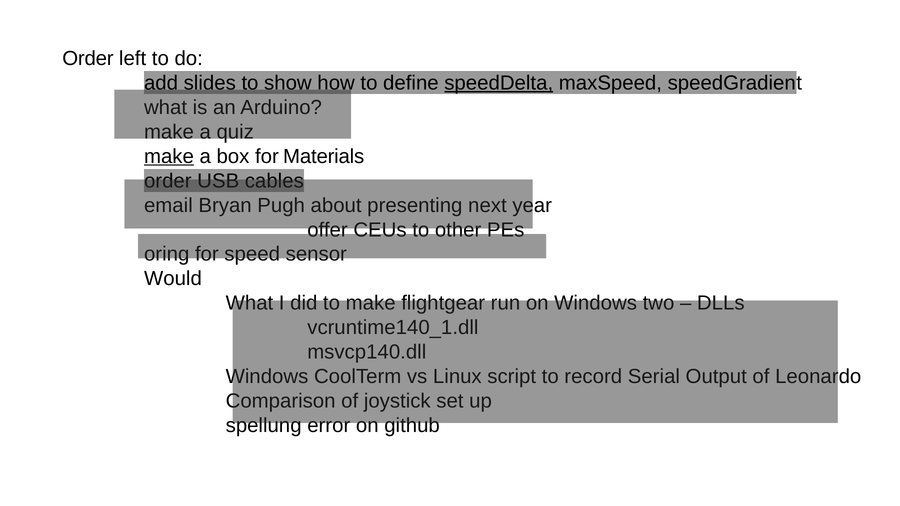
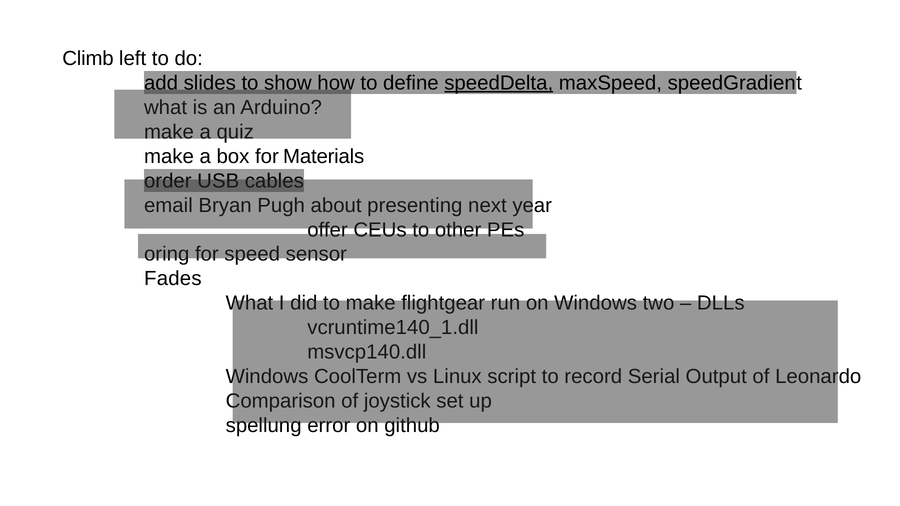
Order: Order -> Climb (88, 58)
make underline: present -> none (169, 156)
Would: Would -> Fades (173, 279)
